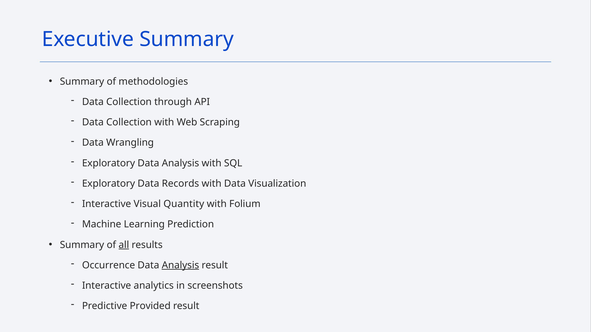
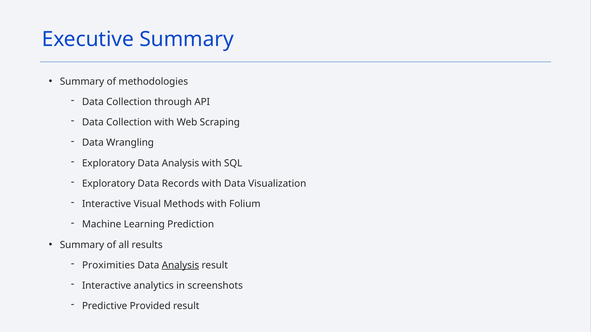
Quantity: Quantity -> Methods (184, 204)
all underline: present -> none (124, 245)
Occurrence: Occurrence -> Proximities (108, 266)
